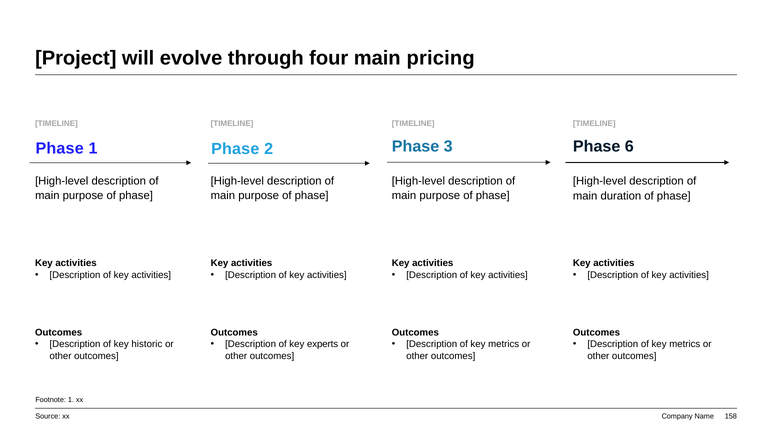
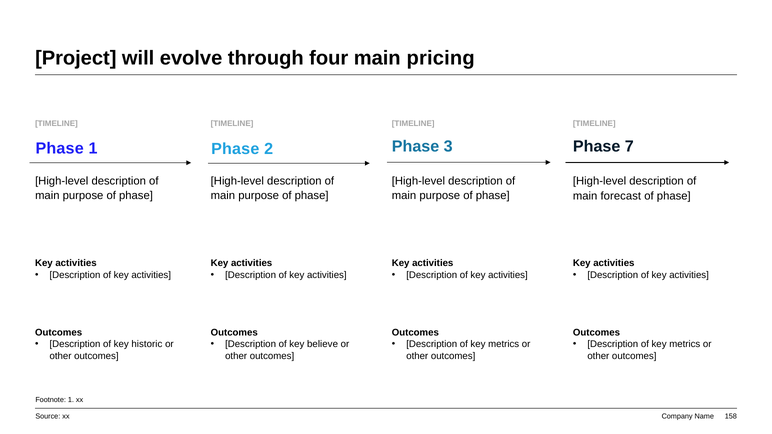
6: 6 -> 7 (629, 147)
duration: duration -> forecast (621, 196)
experts: experts -> believe (323, 345)
